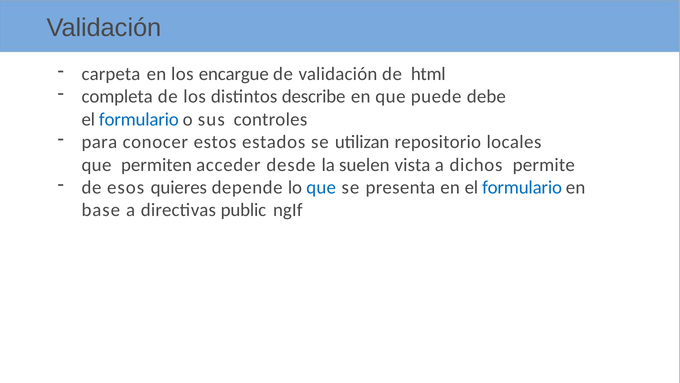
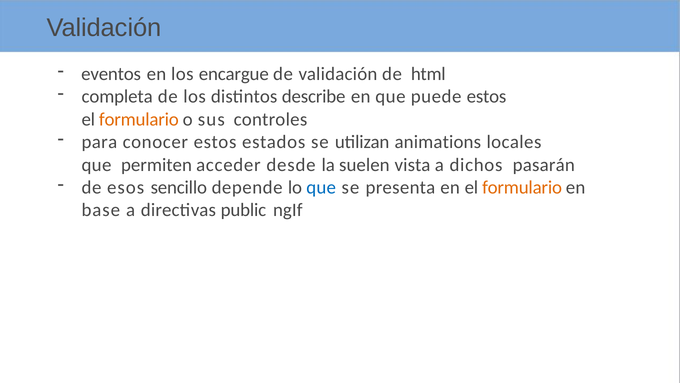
carpeta: carpeta -> eventos (111, 74)
puede debe: debe -> estos (487, 97)
formulario colour: blue -> orange (139, 119)
repositorio: repositorio -> animations (438, 142)
permite: permite -> pasarán (544, 165)
quieres: quieres -> sencillo (179, 187)
formulario colour: blue -> orange (522, 187)
